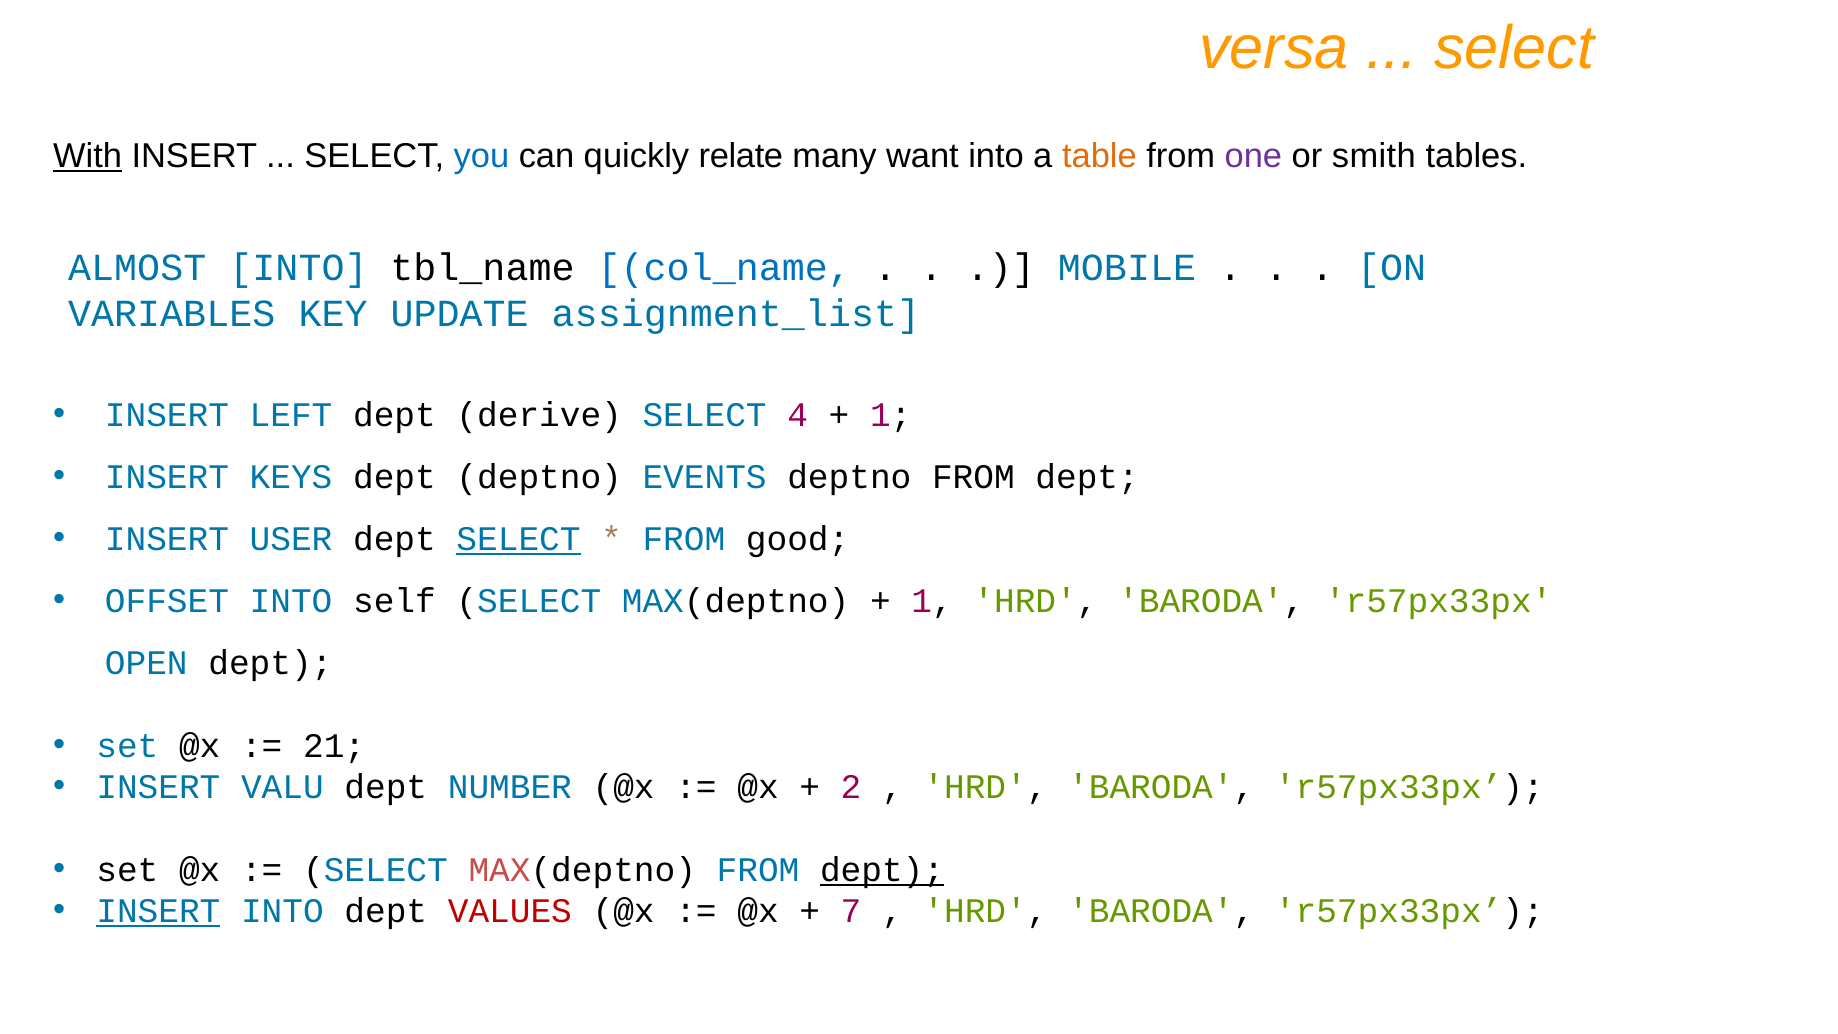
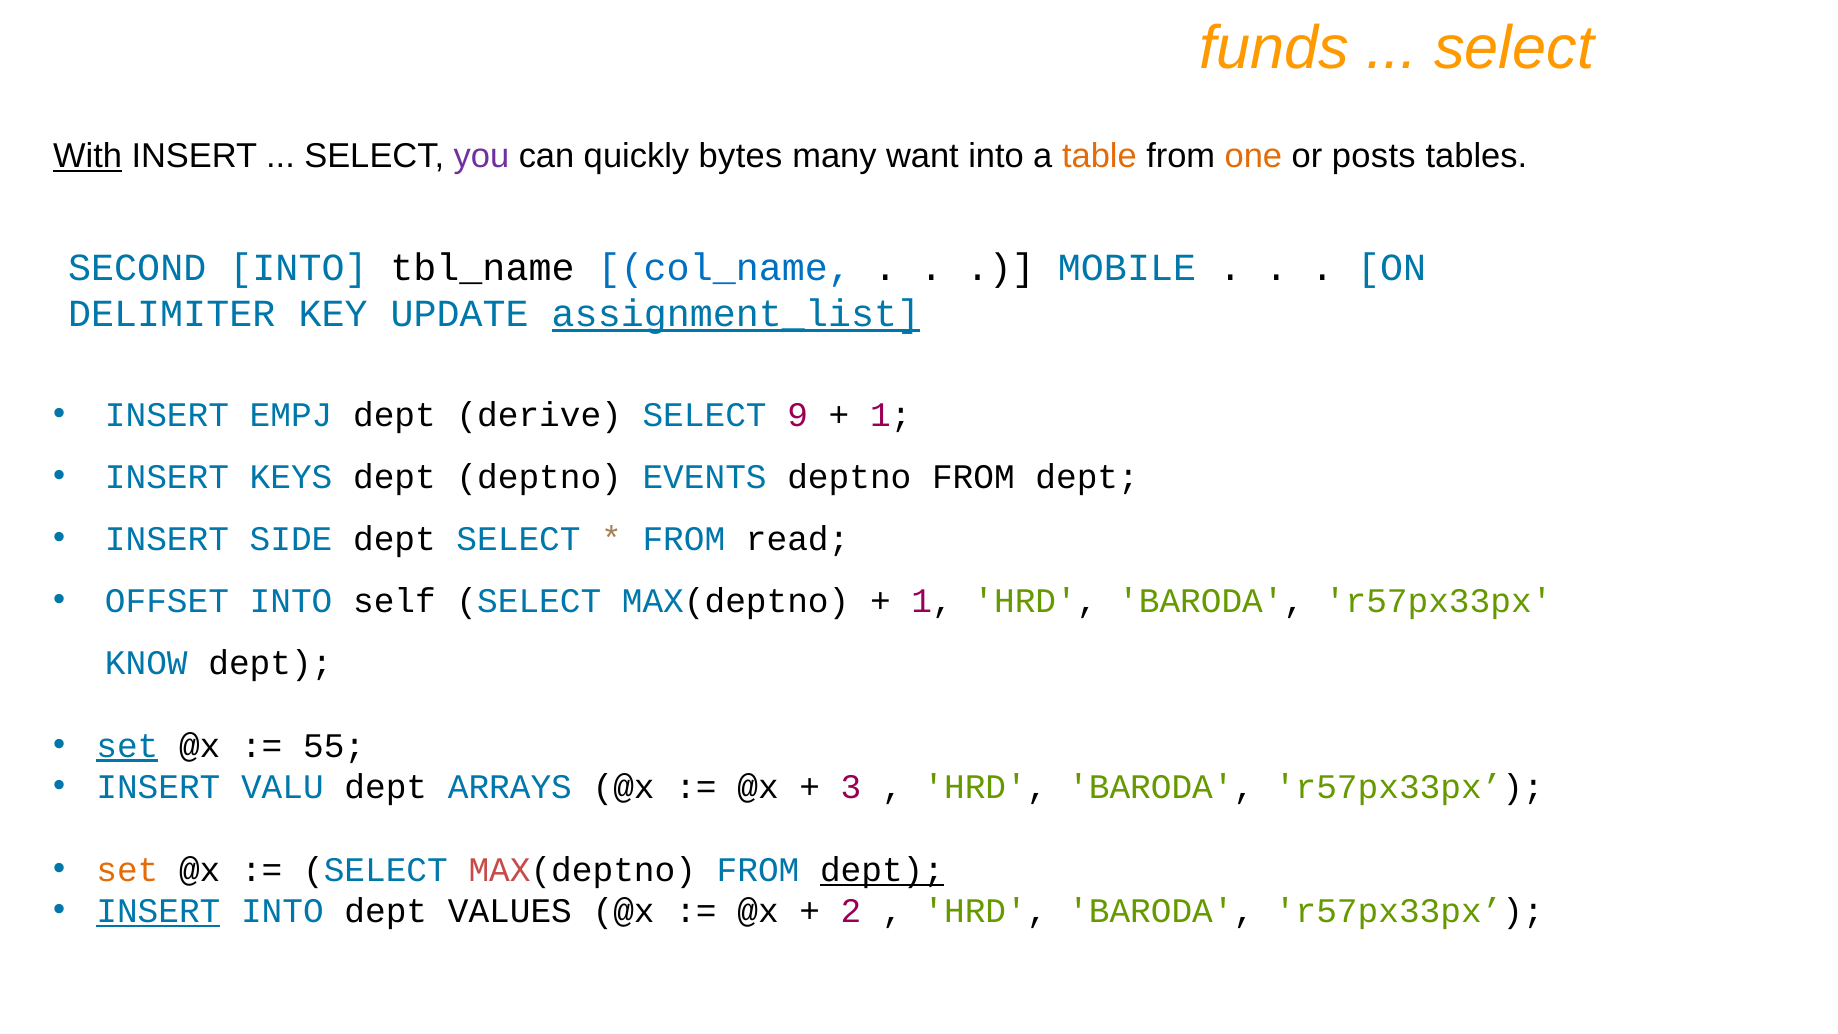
versa: versa -> funds (1274, 48)
you colour: blue -> purple (481, 156)
relate: relate -> bytes (741, 156)
one colour: purple -> orange (1253, 156)
smith: smith -> posts (1374, 156)
ALMOST: ALMOST -> SECOND (137, 268)
VARIABLES: VARIABLES -> DELIMITER (172, 314)
assignment_list underline: none -> present (736, 314)
LEFT: LEFT -> EMPJ (291, 415)
4: 4 -> 9 (798, 415)
USER: USER -> SIDE (291, 539)
SELECT underline: present -> none (519, 539)
good: good -> read (798, 539)
OPEN: OPEN -> KNOW (146, 663)
set underline: none -> present (127, 746)
21: 21 -> 55 (334, 746)
NUMBER: NUMBER -> ARRAYS (510, 787)
2: 2 -> 3 (851, 787)
set colour: black -> orange (127, 870)
VALUES colour: red -> black (510, 911)
7: 7 -> 2 (851, 911)
